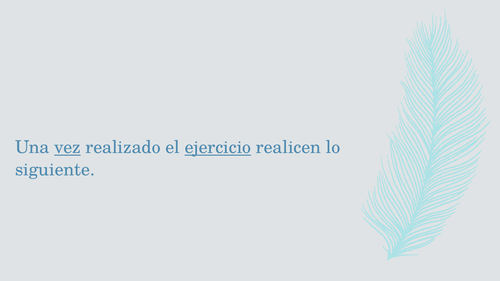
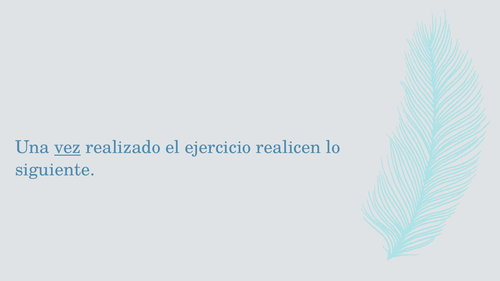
ejercicio underline: present -> none (218, 148)
